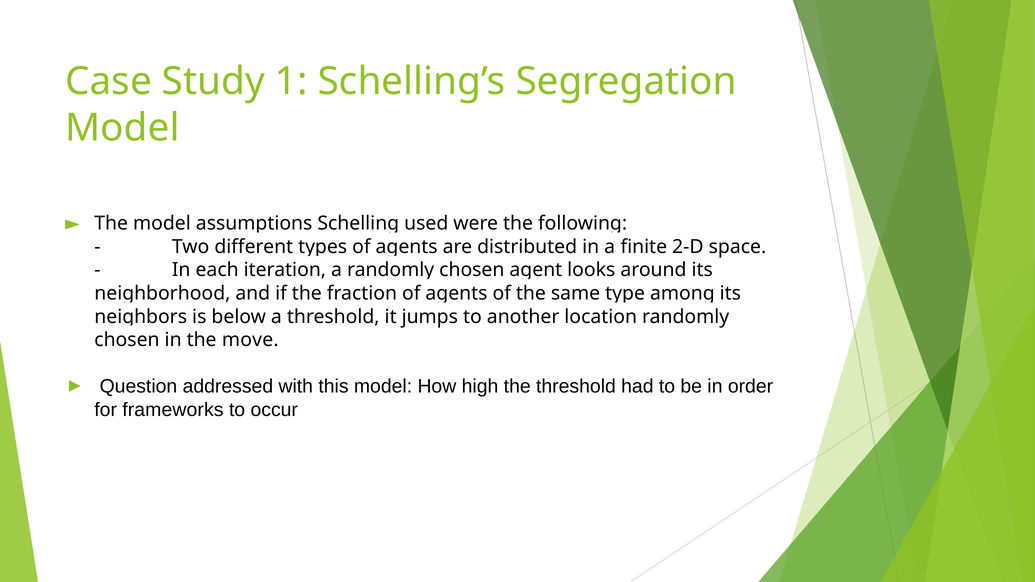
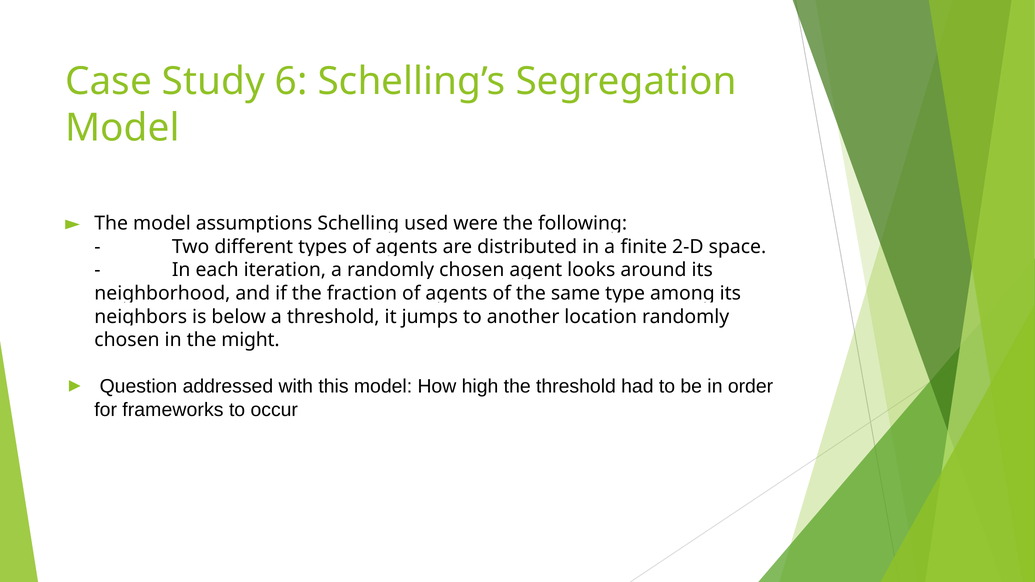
1: 1 -> 6 (291, 82)
move: move -> might (250, 340)
